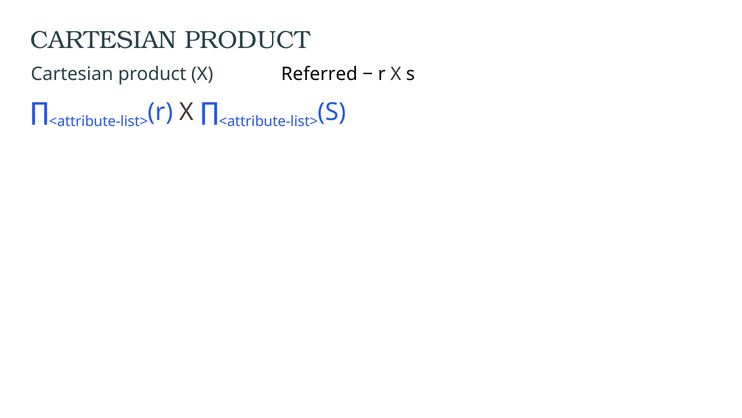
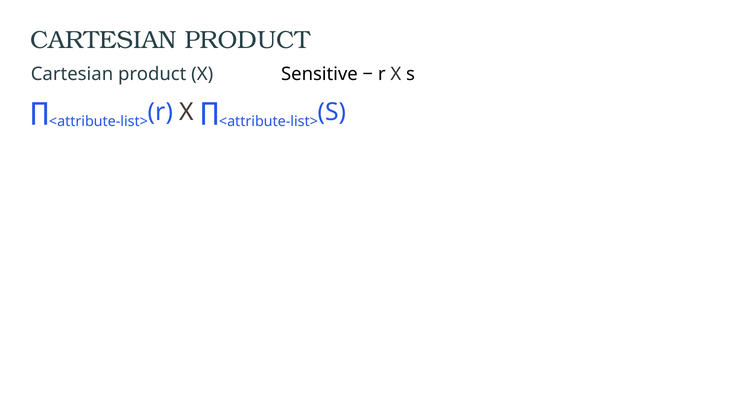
Referred: Referred -> Sensitive (319, 74)
